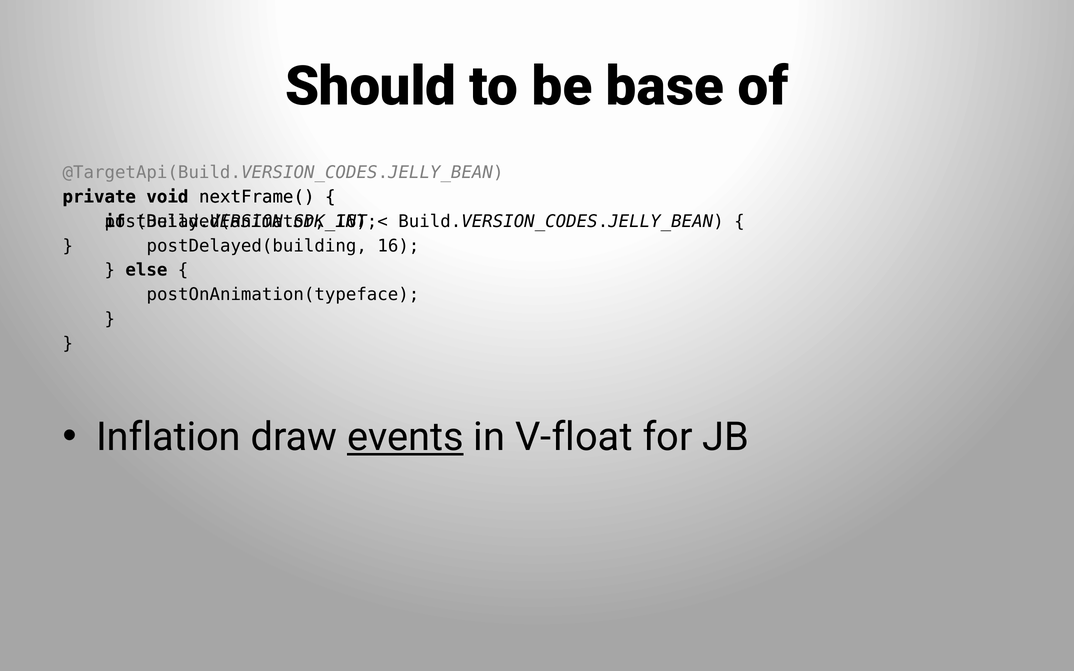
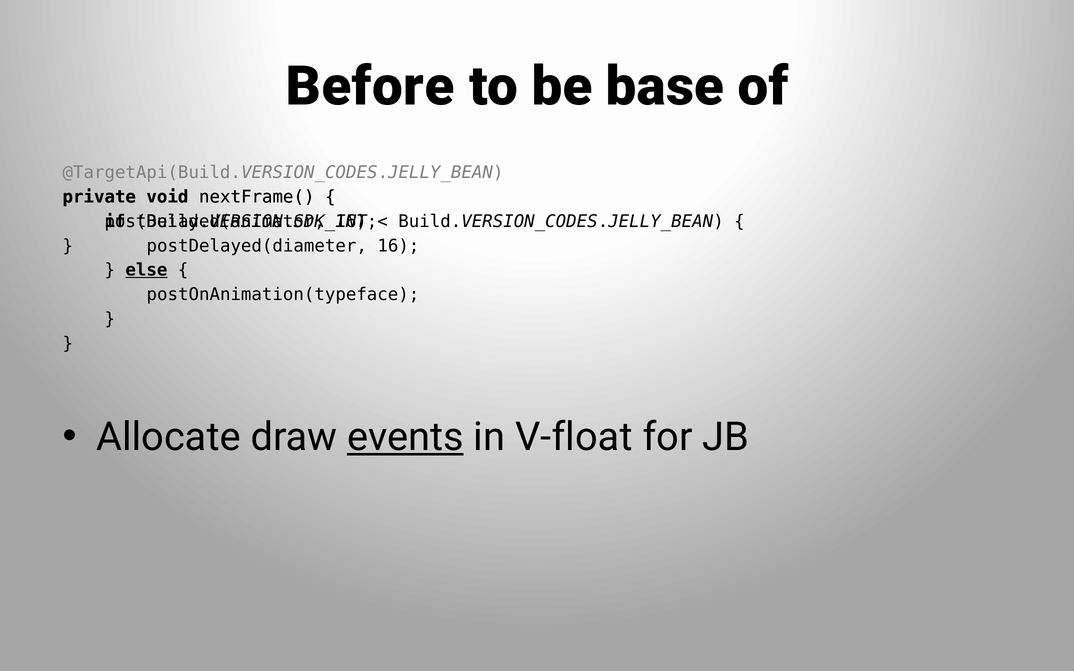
Should: Should -> Before (370, 87)
postDelayed(building: postDelayed(building -> postDelayed(diameter (257, 246)
else underline: none -> present (146, 270)
Inflation: Inflation -> Allocate (168, 437)
